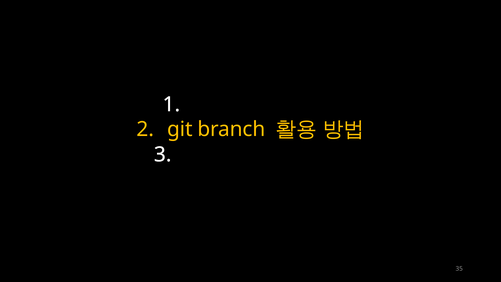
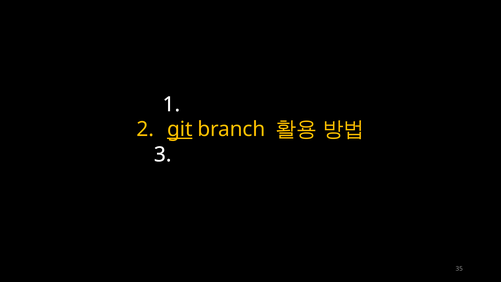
git underline: none -> present (180, 129)
